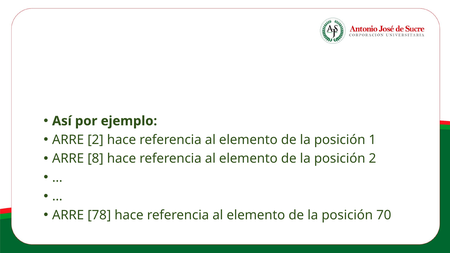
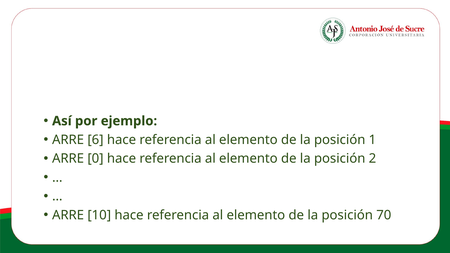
ARRE 2: 2 -> 6 (95, 140)
8: 8 -> 0 (95, 159)
78: 78 -> 10 (99, 215)
